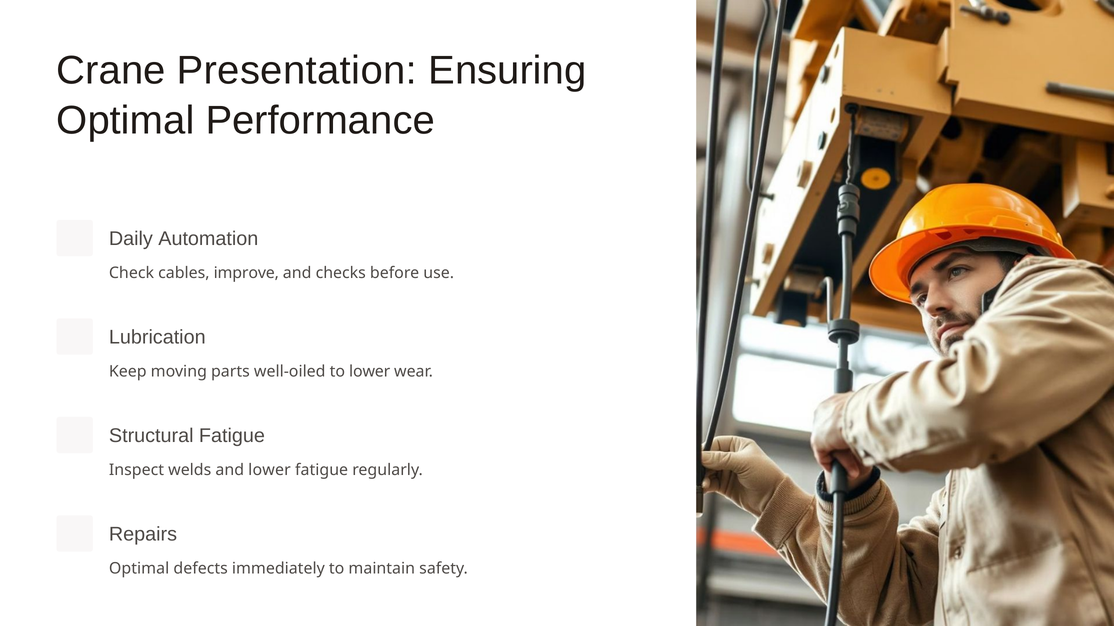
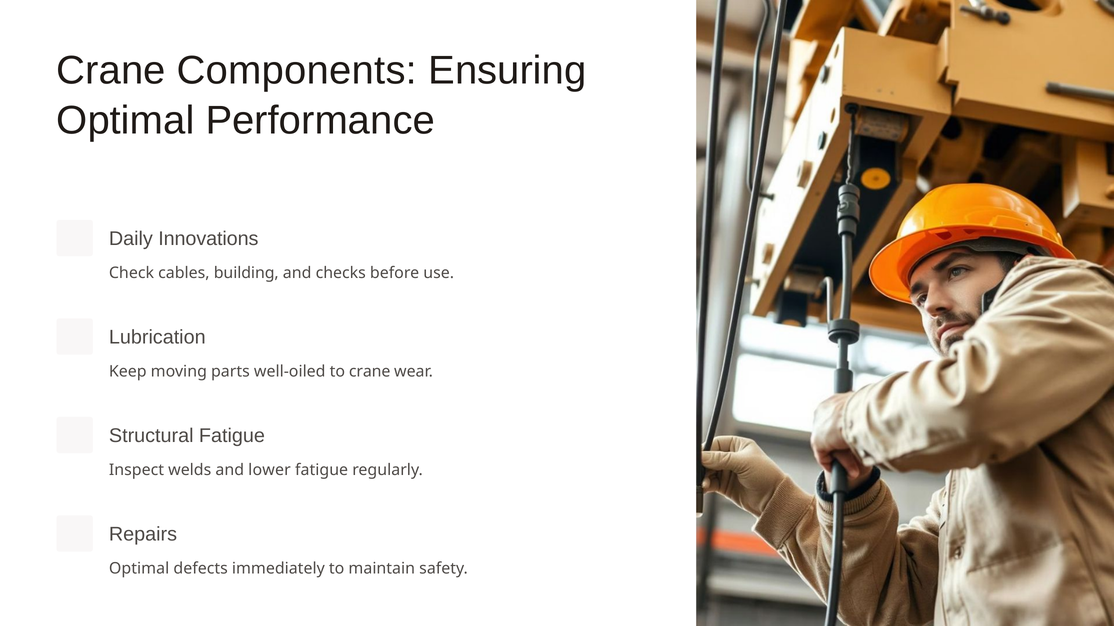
Presentation: Presentation -> Components (297, 70)
Automation: Automation -> Innovations (208, 239)
improve: improve -> building (246, 273)
to lower: lower -> crane (370, 372)
